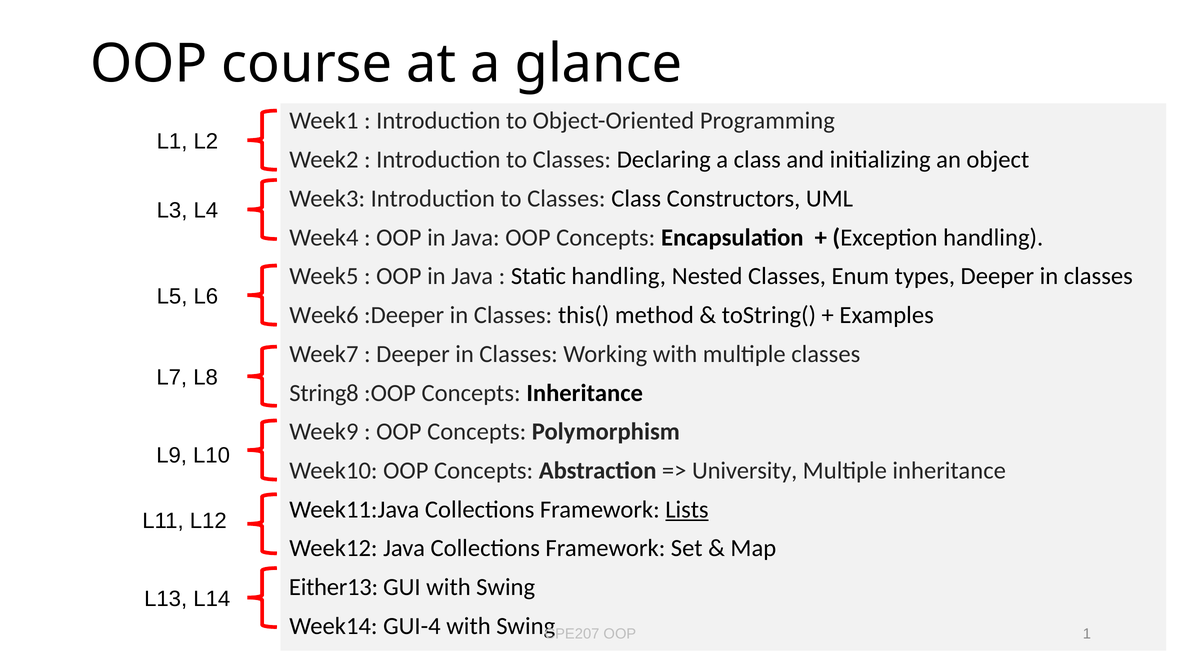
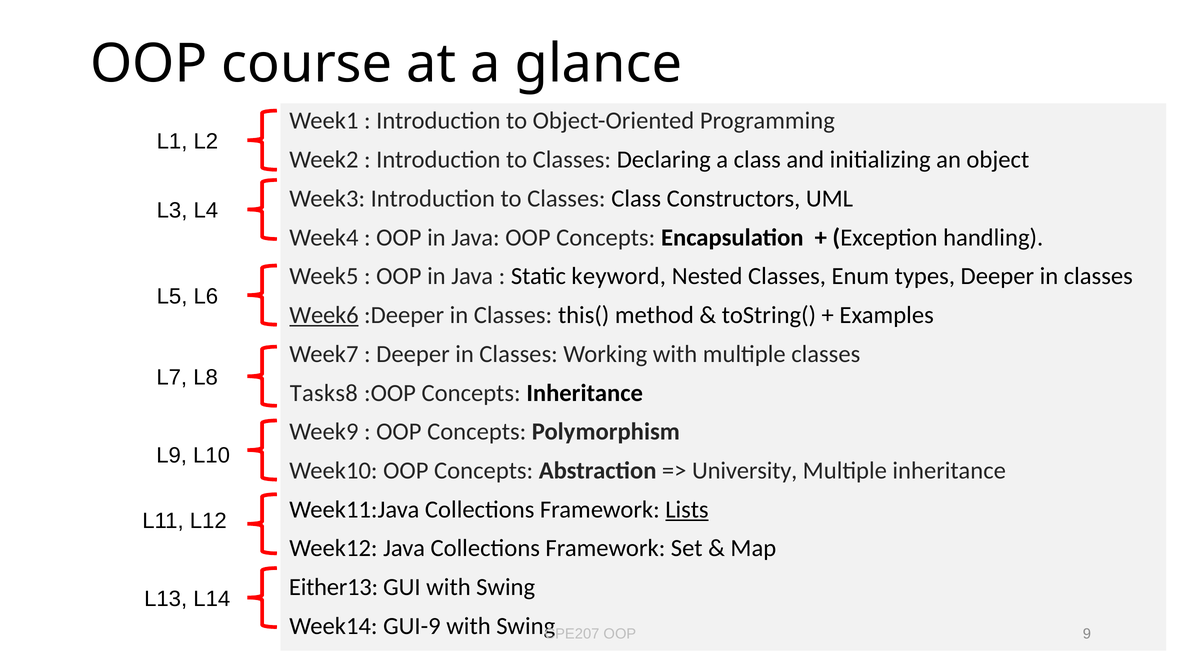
Static handling: handling -> keyword (619, 276)
Week6 underline: none -> present (324, 315)
String8: String8 -> Tasks8 (324, 393)
GUI-4: GUI-4 -> GUI-9 (412, 626)
1: 1 -> 9 (1087, 634)
